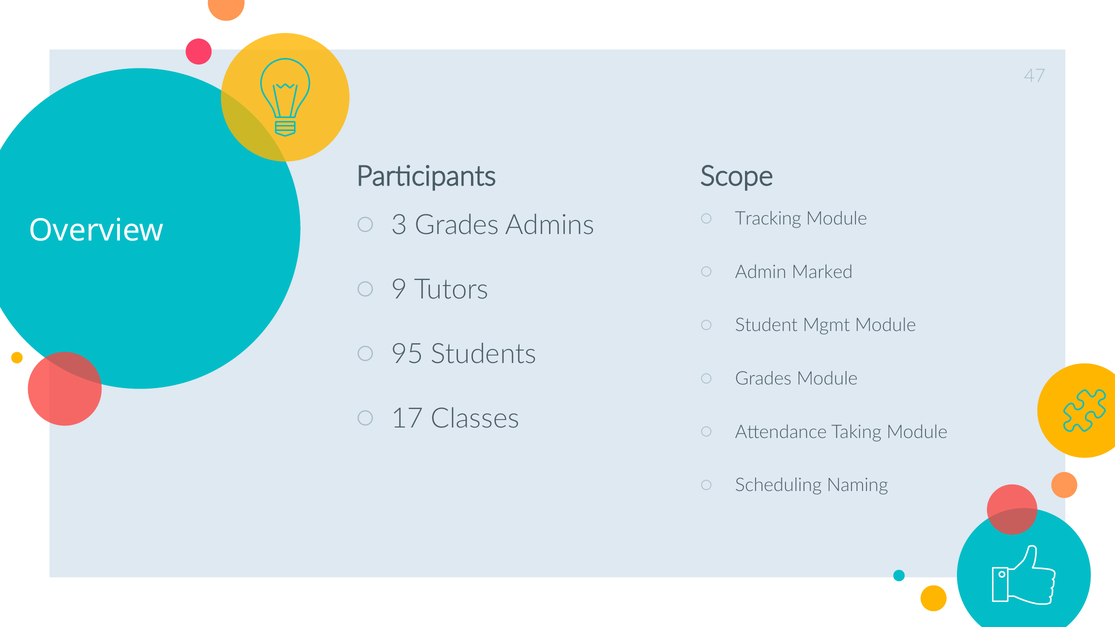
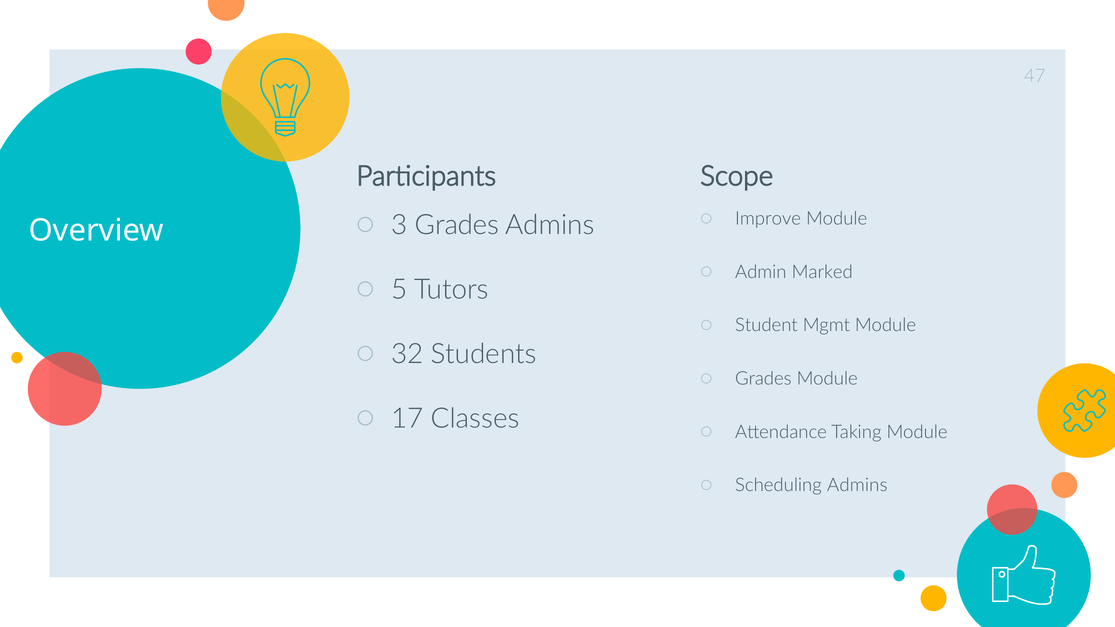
Tracking: Tracking -> Improve (768, 219)
9: 9 -> 5 (399, 290)
95: 95 -> 32 (407, 354)
Scheduling Naming: Naming -> Admins (857, 485)
